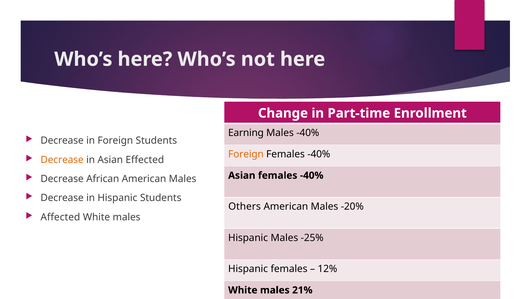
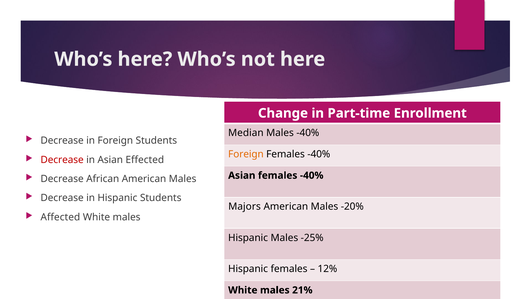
Earning: Earning -> Median (246, 133)
Decrease colour: orange -> red (62, 160)
Others: Others -> Majors (245, 206)
